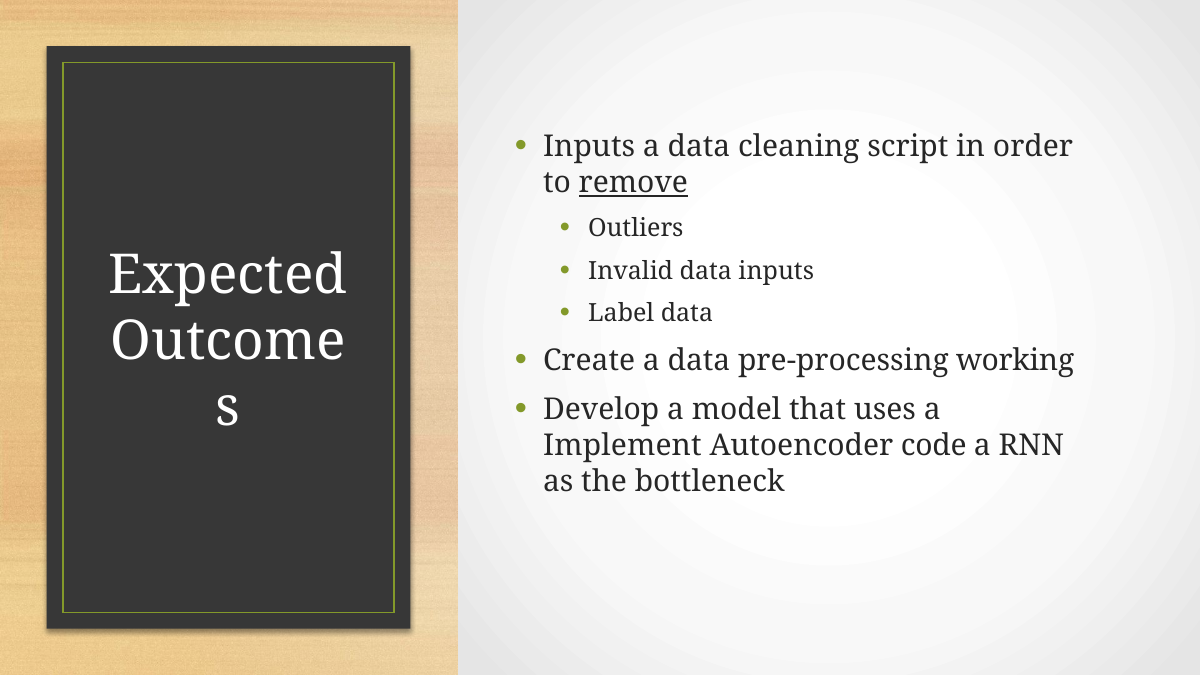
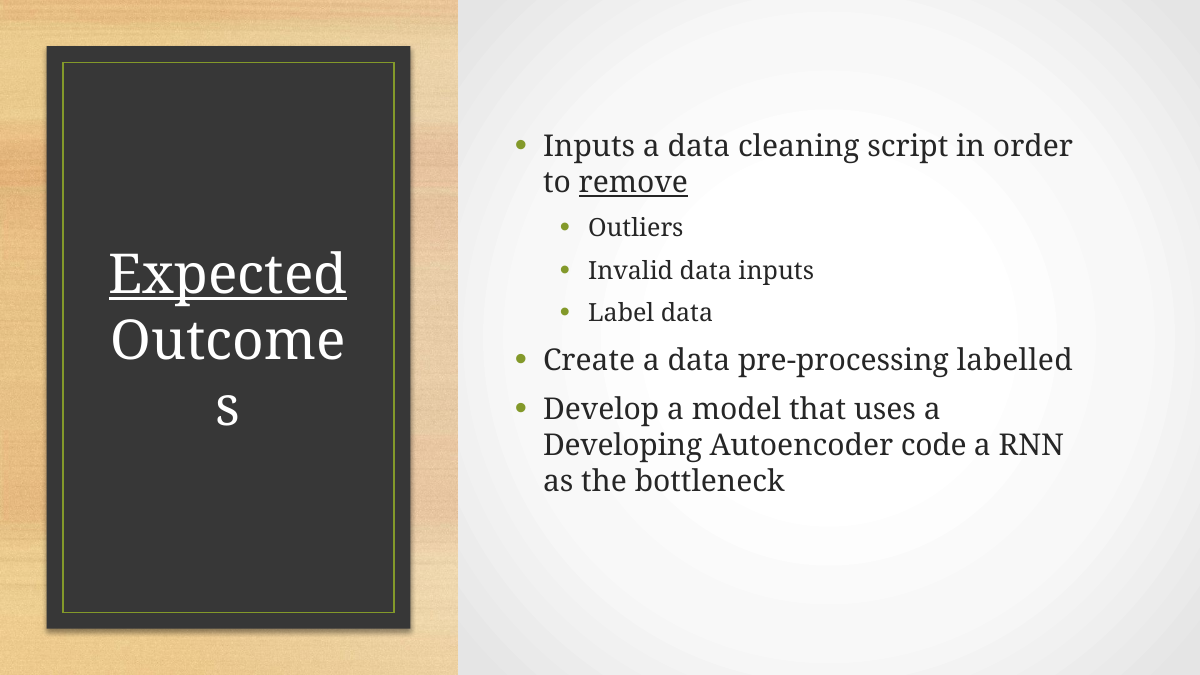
Expected underline: none -> present (228, 275)
working: working -> labelled (1015, 360)
Implement: Implement -> Developing (623, 446)
